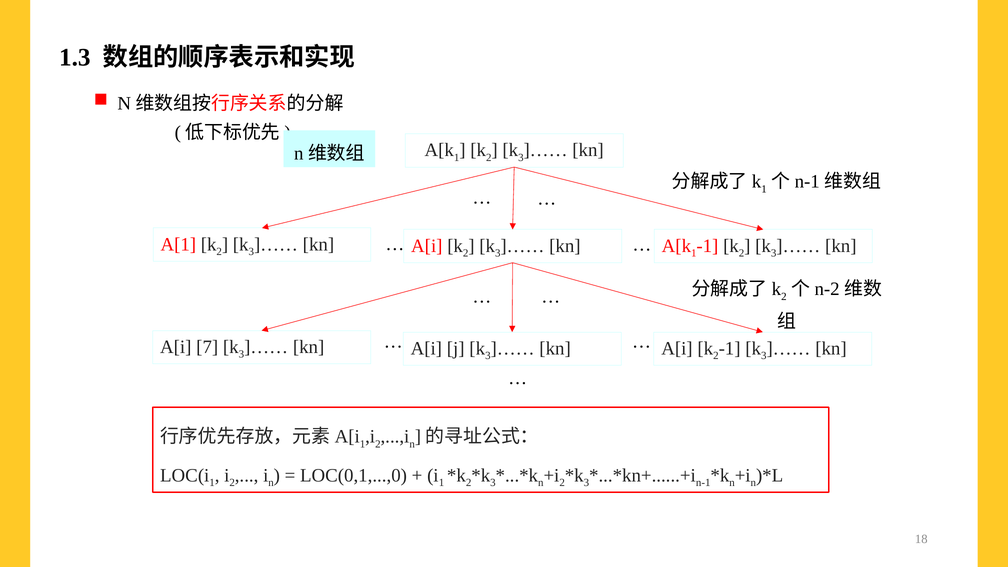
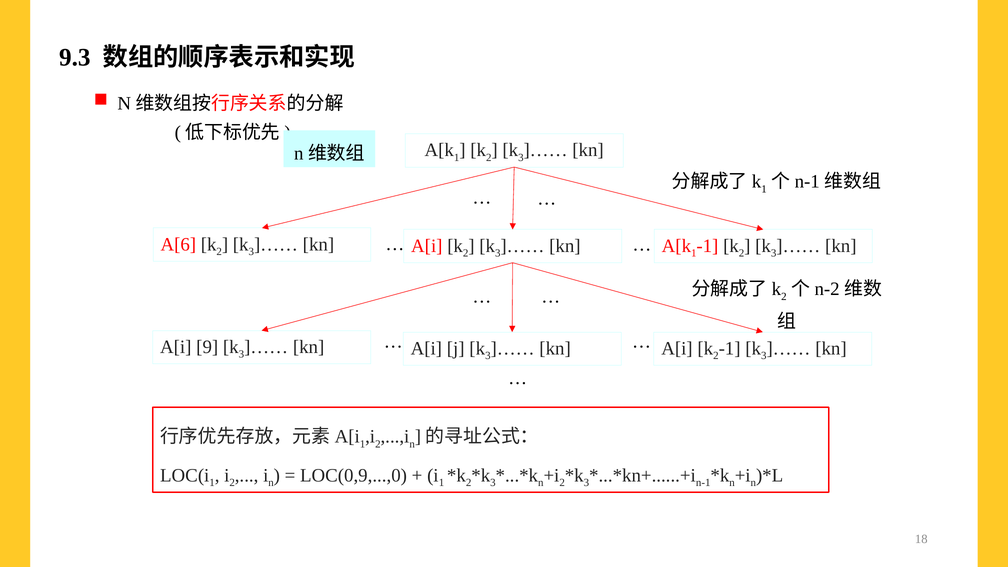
1.3: 1.3 -> 9.3 (75, 58)
A[1: A[1 -> A[6 (178, 244)
7: 7 -> 9 (207, 347)
LOC(0,1,...,0: LOC(0,1,...,0 -> LOC(0,9,...,0 (354, 475)
